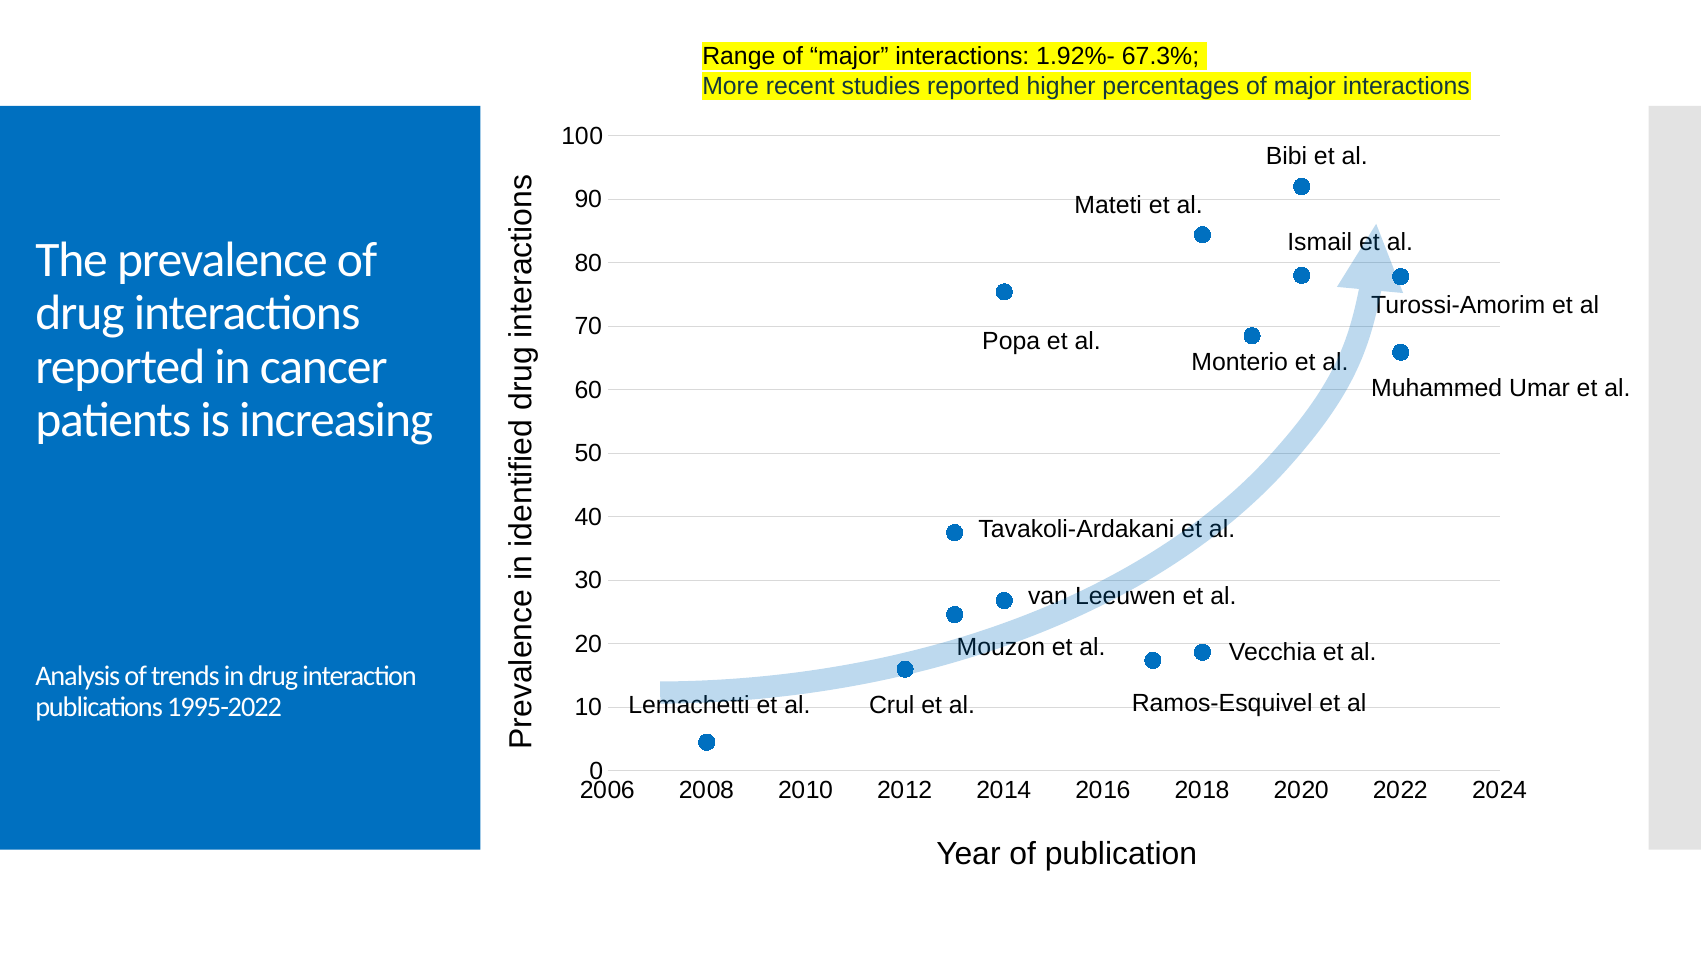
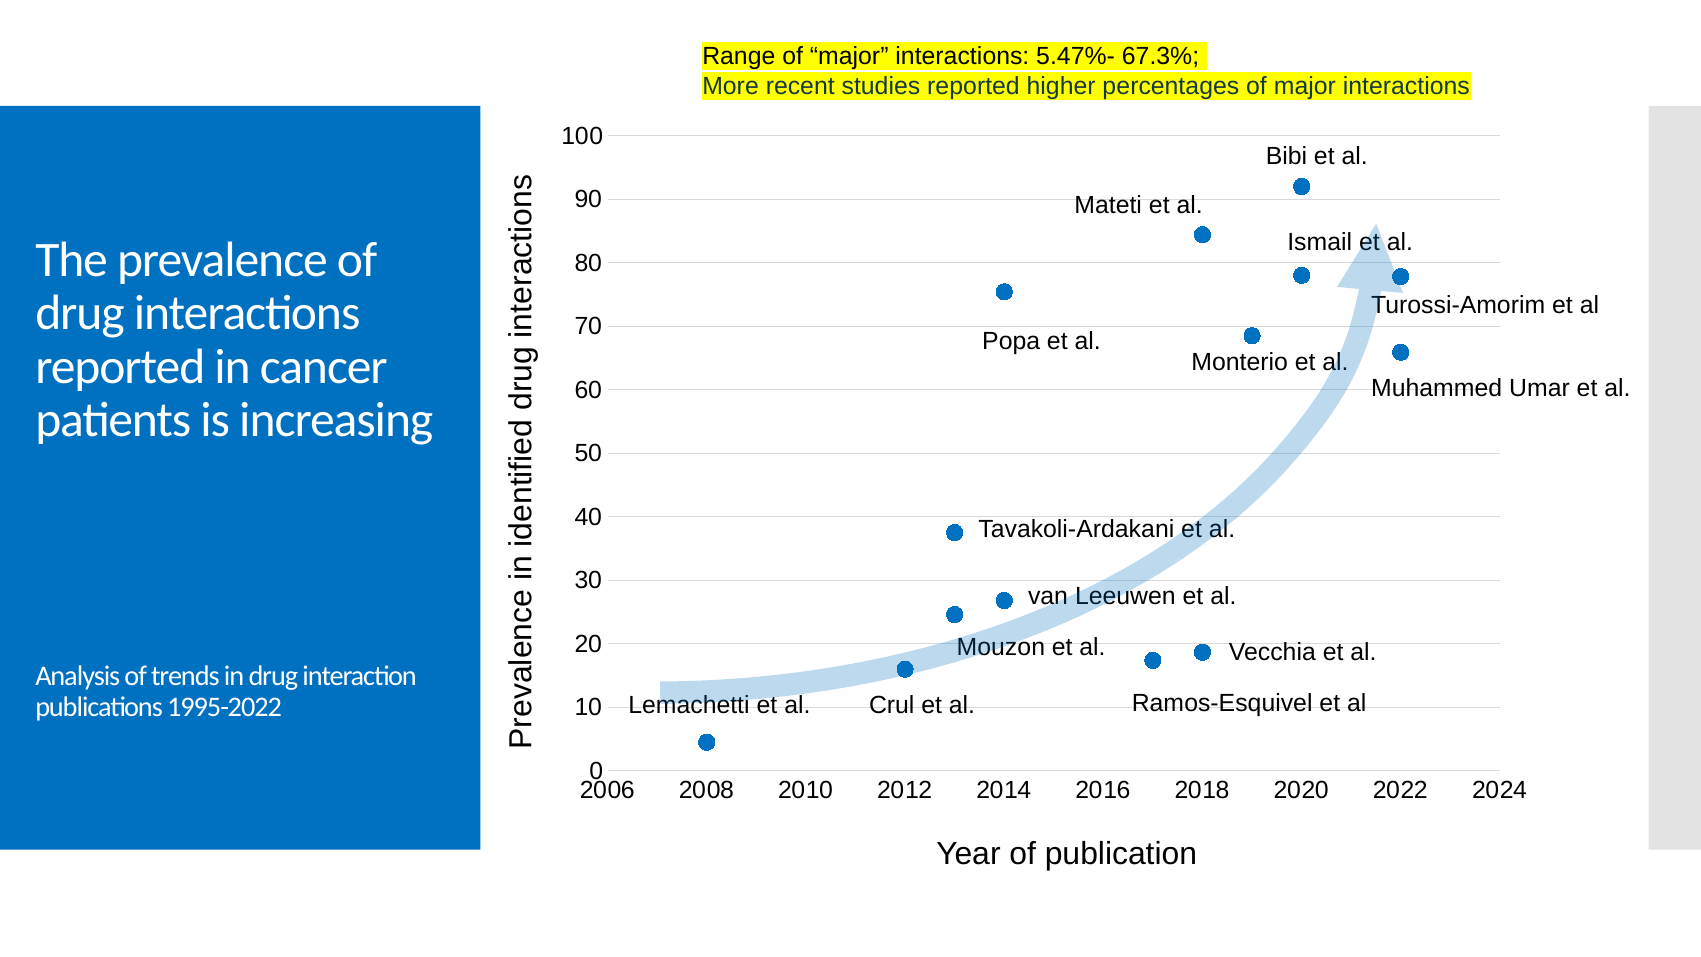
1.92%-: 1.92%- -> 5.47%- (1076, 57)
